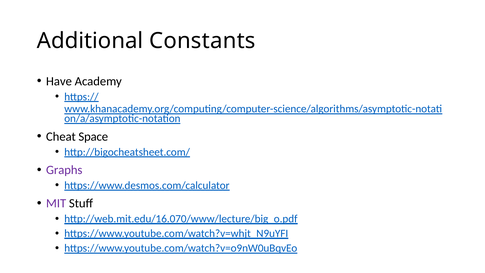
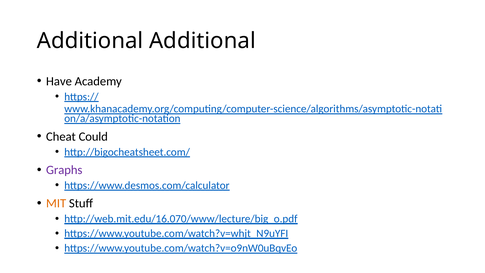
Additional Constants: Constants -> Additional (202, 41)
Space: Space -> Could (93, 136)
MIT colour: purple -> orange (56, 203)
